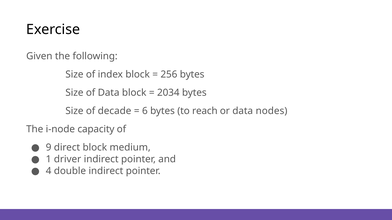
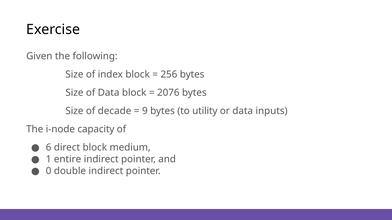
2034: 2034 -> 2076 (168, 93)
6: 6 -> 9 (145, 111)
reach: reach -> utility (205, 111)
nodes: nodes -> inputs (272, 111)
9: 9 -> 6 (49, 148)
driver: driver -> entire (68, 160)
4: 4 -> 0 (49, 171)
